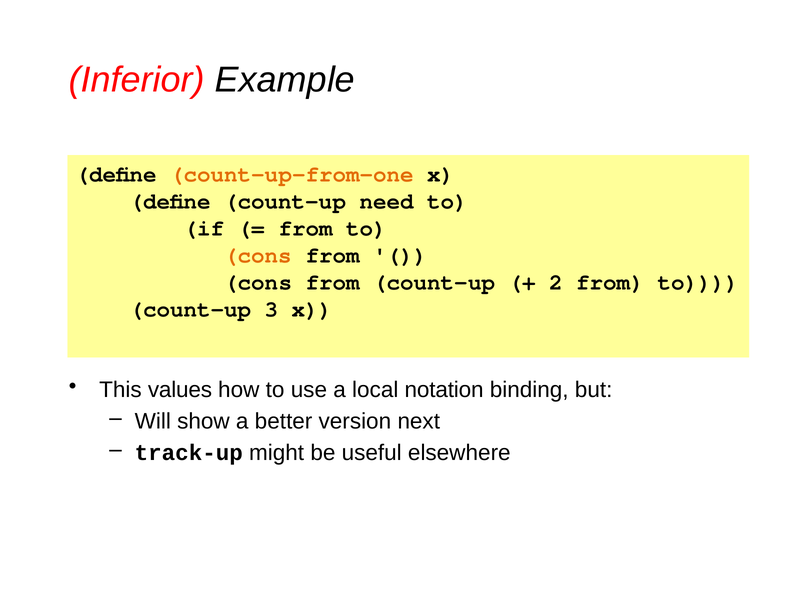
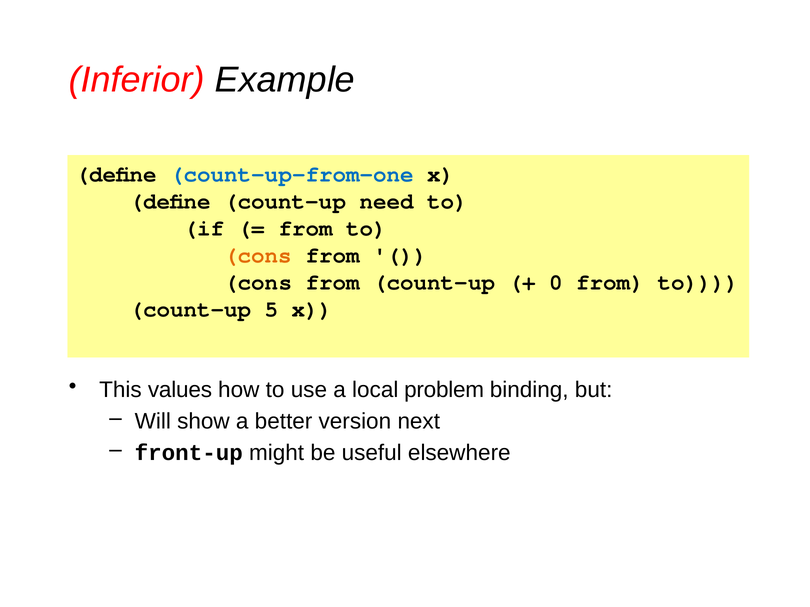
count-up-from-one colour: orange -> blue (292, 174)
2: 2 -> 0 (556, 282)
3: 3 -> 5 (272, 309)
notation: notation -> problem (444, 390)
track-up: track-up -> front-up (189, 453)
